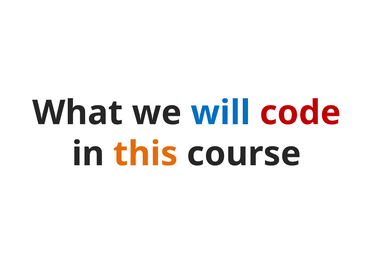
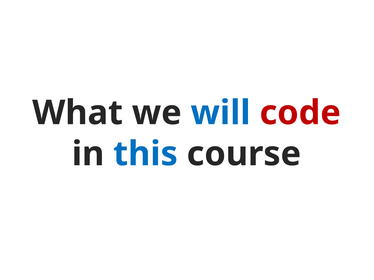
this colour: orange -> blue (145, 154)
